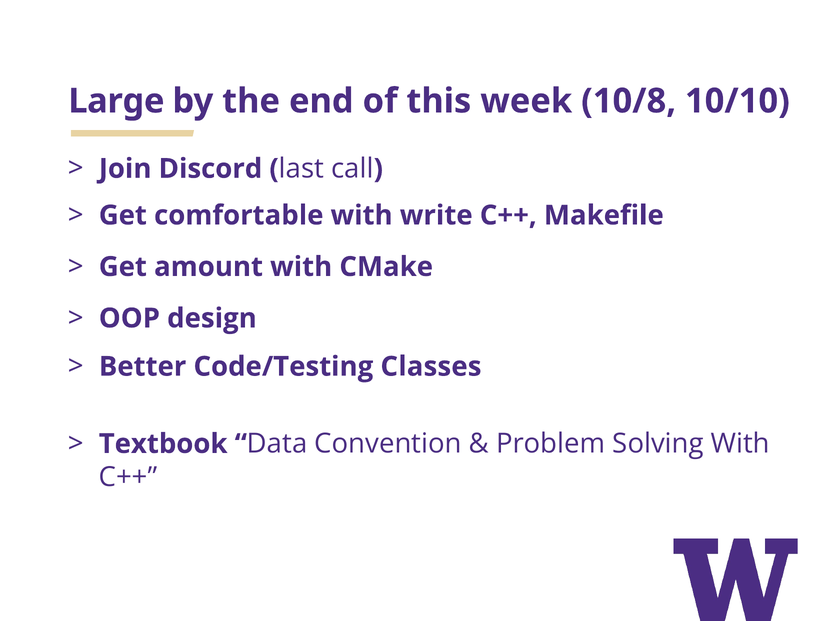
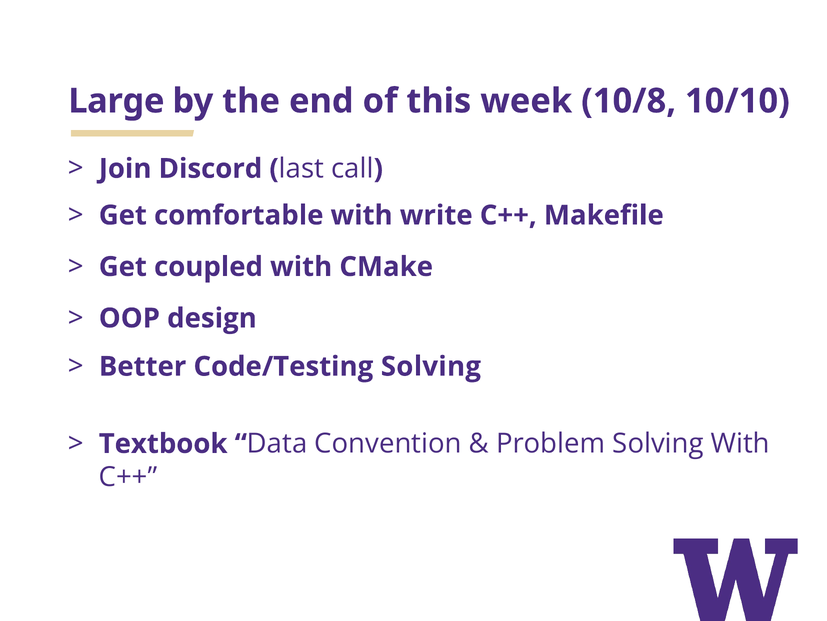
amount: amount -> coupled (209, 267)
Code/Testing Classes: Classes -> Solving (431, 366)
